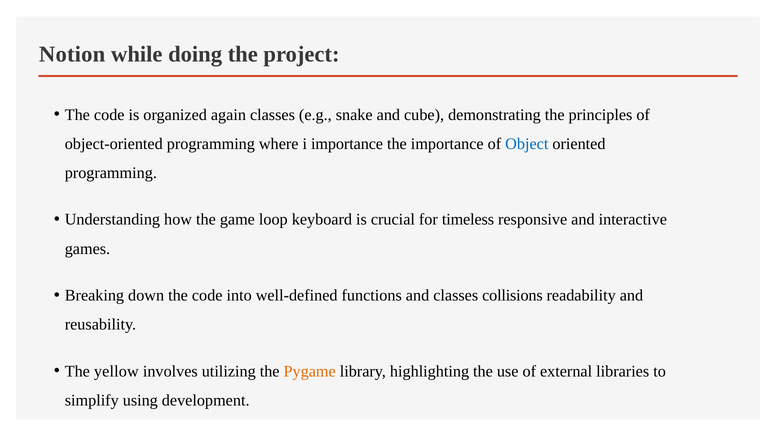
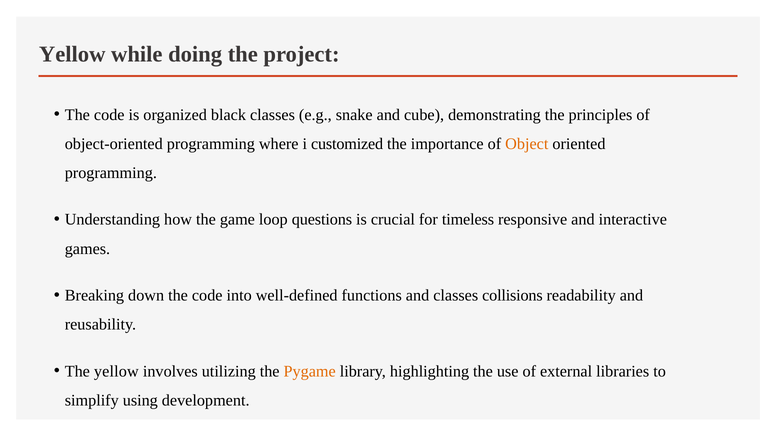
Notion: Notion -> Yellow (72, 54)
again: again -> black (228, 115)
i importance: importance -> customized (347, 144)
Object colour: blue -> orange (527, 144)
keyboard: keyboard -> questions (322, 220)
